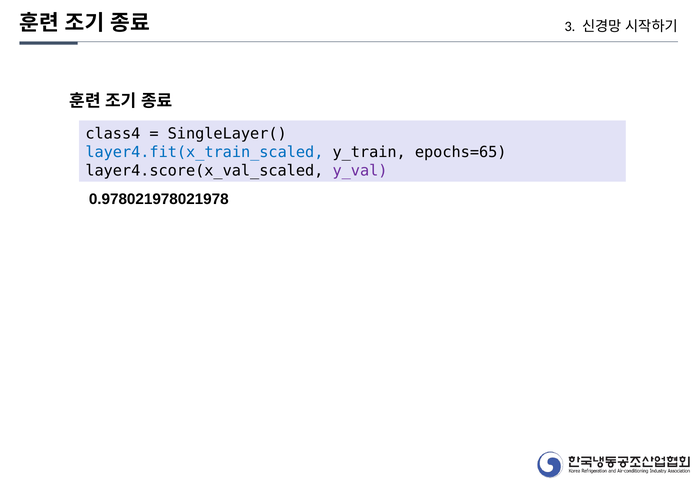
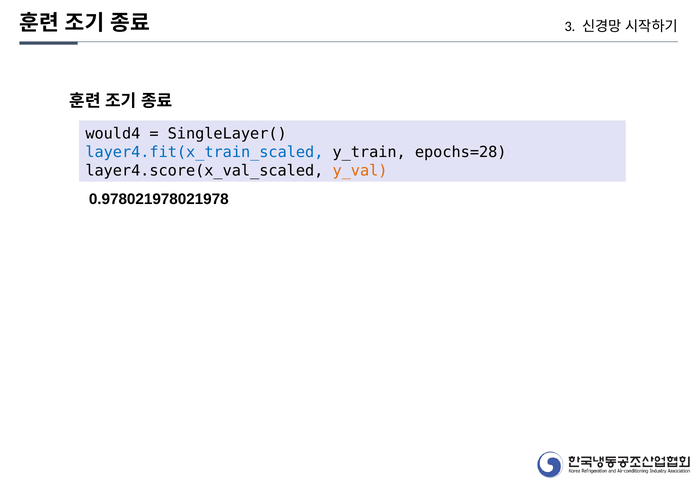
class4: class4 -> would4 (113, 134)
epochs=65: epochs=65 -> epochs=28 (461, 152)
y_val colour: purple -> orange (360, 171)
